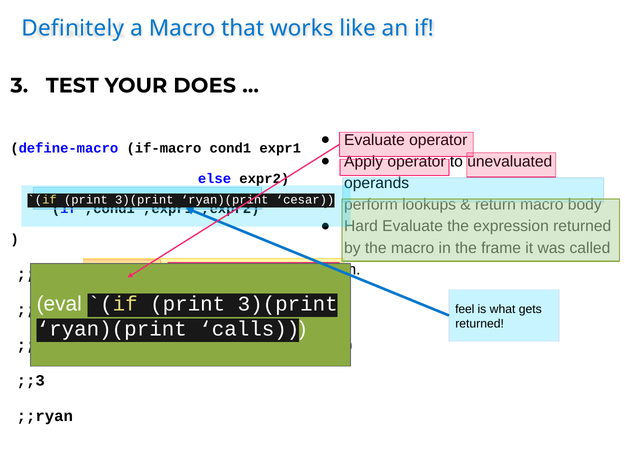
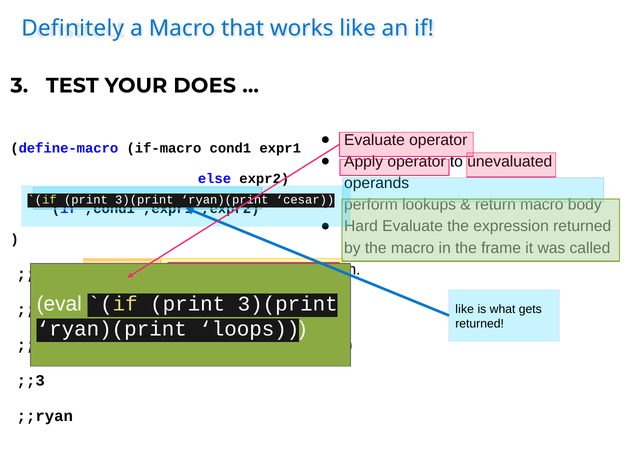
feel: feel -> like (465, 309)
calls: calls -> loops (249, 329)
